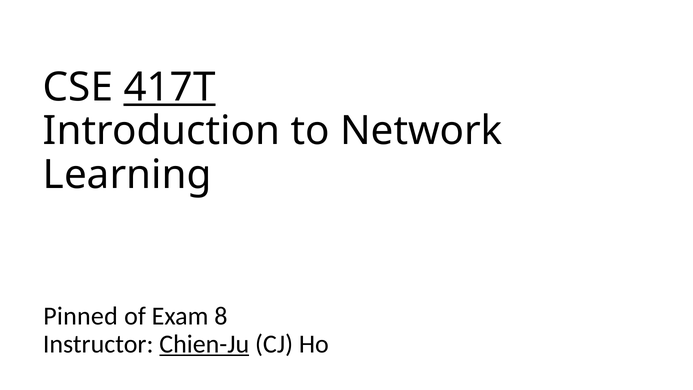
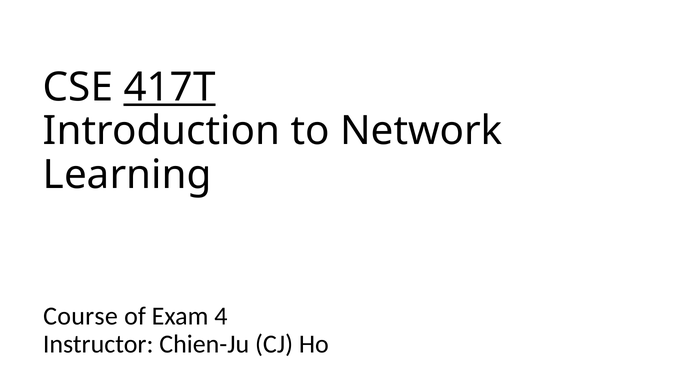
Pinned: Pinned -> Course (81, 316)
8: 8 -> 4 (221, 316)
Chien-Ju underline: present -> none (204, 344)
